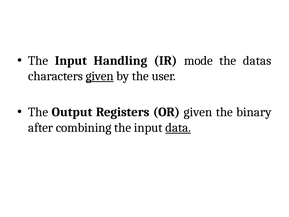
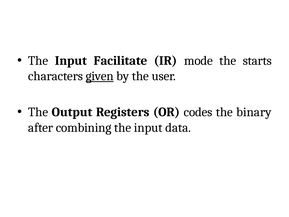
Handling: Handling -> Facilitate (121, 61)
datas: datas -> starts (257, 61)
OR given: given -> codes (198, 112)
data underline: present -> none (178, 127)
